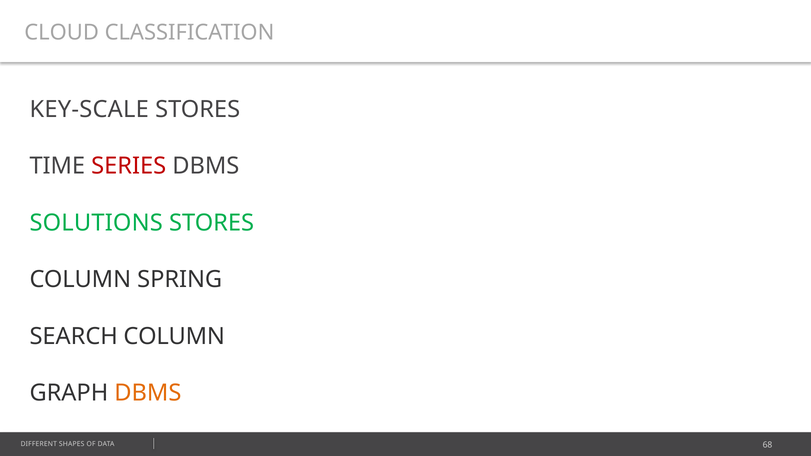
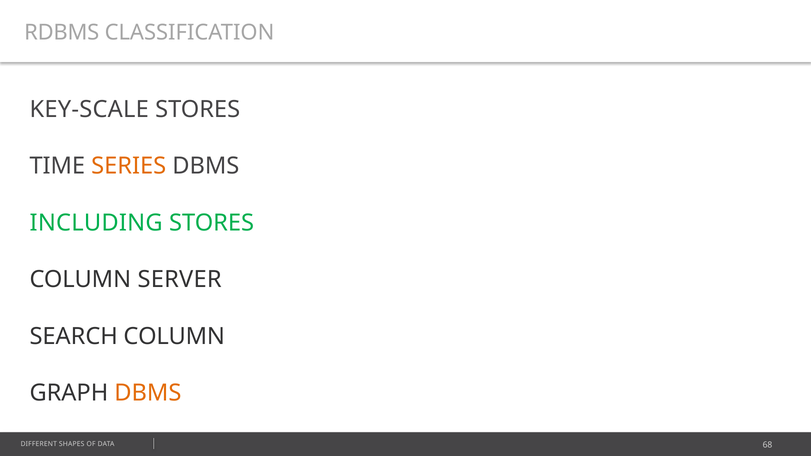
CLOUD: CLOUD -> RDBMS (62, 33)
SERIES colour: red -> orange (129, 166)
SOLUTIONS: SOLUTIONS -> INCLUDING (96, 223)
SPRING: SPRING -> SERVER (180, 280)
